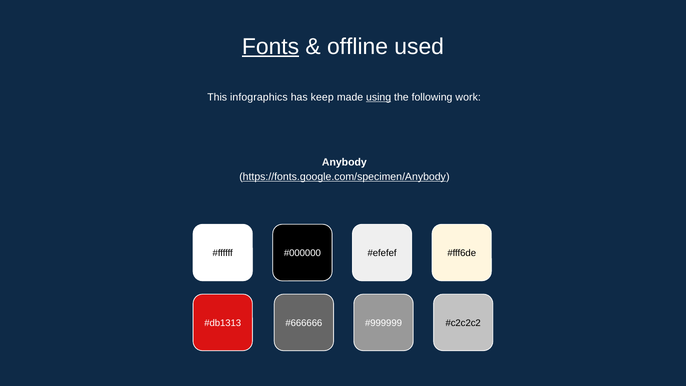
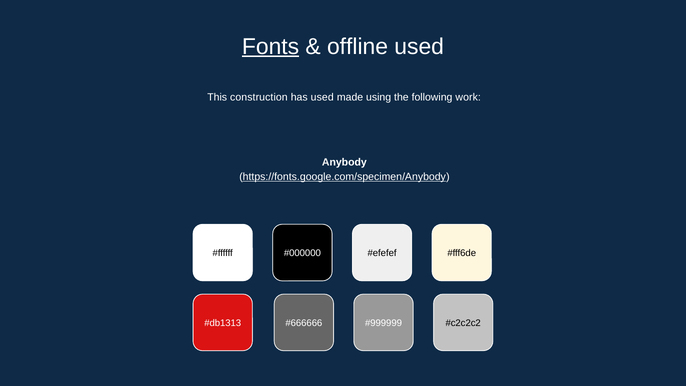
infographics: infographics -> construction (259, 97)
has keep: keep -> used (322, 97)
using underline: present -> none (379, 97)
